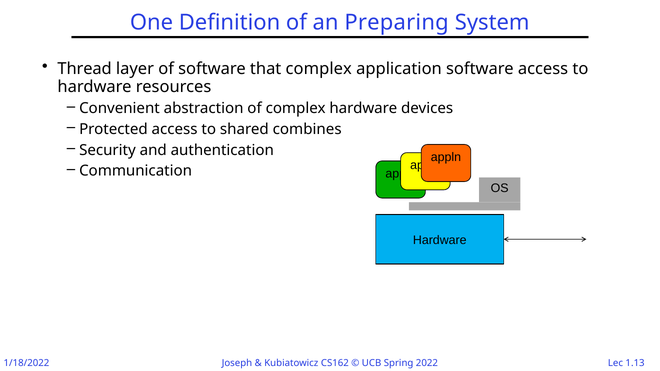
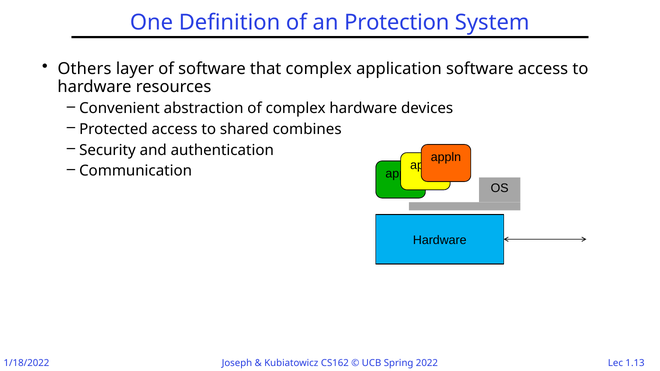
Preparing: Preparing -> Protection (397, 23)
Thread: Thread -> Others (84, 69)
